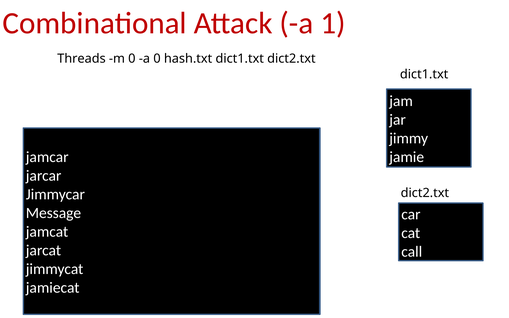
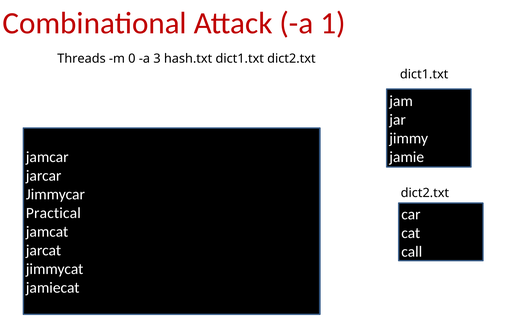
a 0: 0 -> 3 (157, 59)
Message: Message -> Practical (53, 213)
